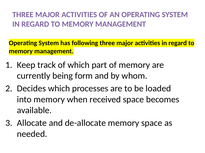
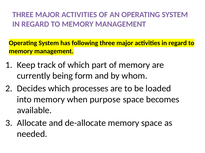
received: received -> purpose (105, 100)
